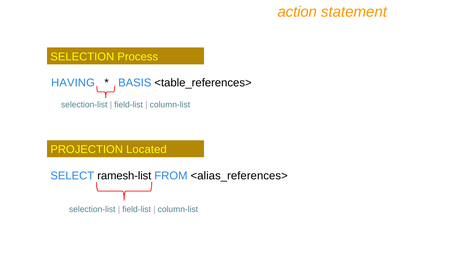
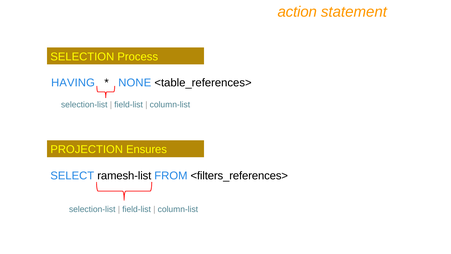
BASIS: BASIS -> NONE (135, 83)
Located: Located -> Ensures (147, 149)
<alias_references>: <alias_references> -> <filters_references> (239, 175)
